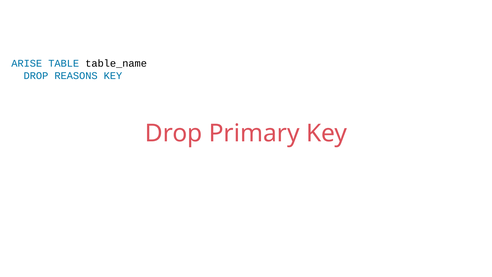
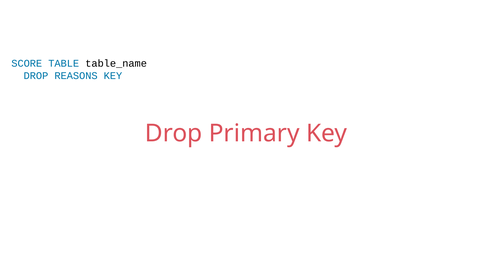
ARISE: ARISE -> SCORE (27, 63)
